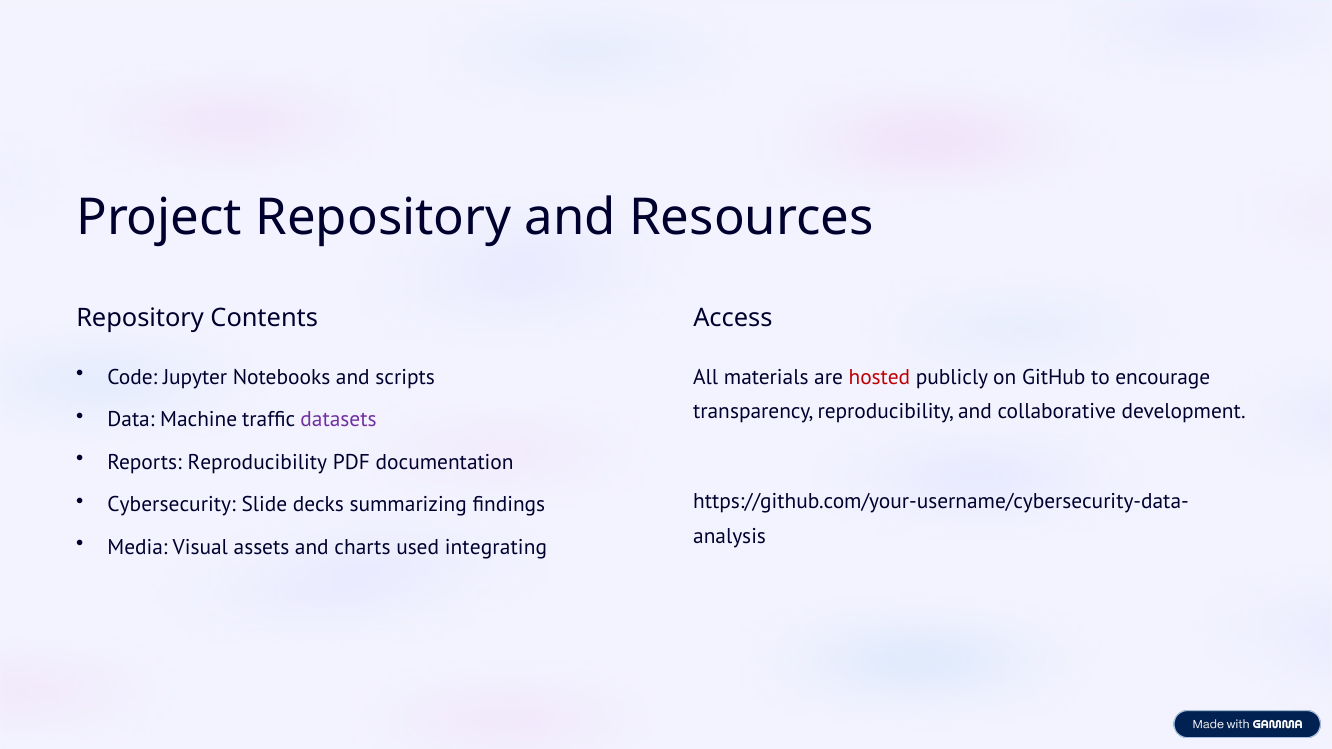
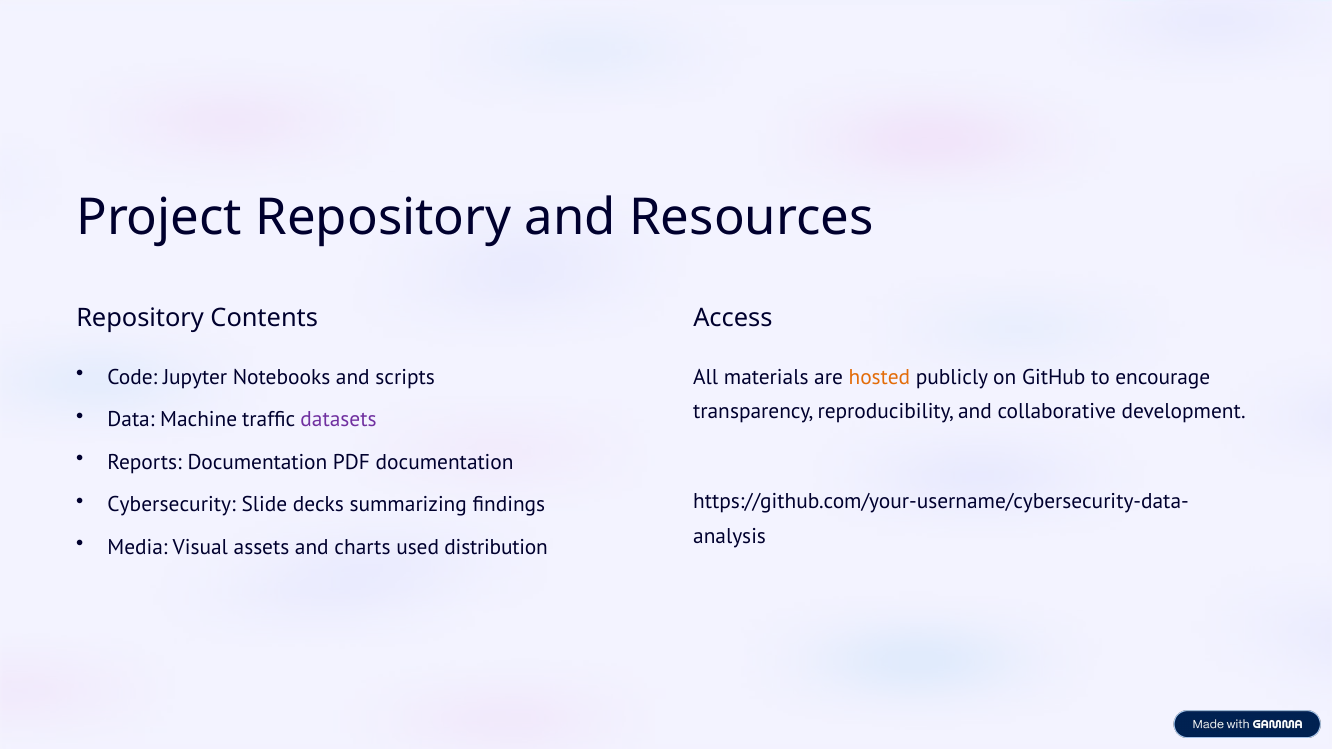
hosted colour: red -> orange (879, 377)
Reports Reproducibility: Reproducibility -> Documentation (257, 462)
integrating: integrating -> distribution (496, 547)
